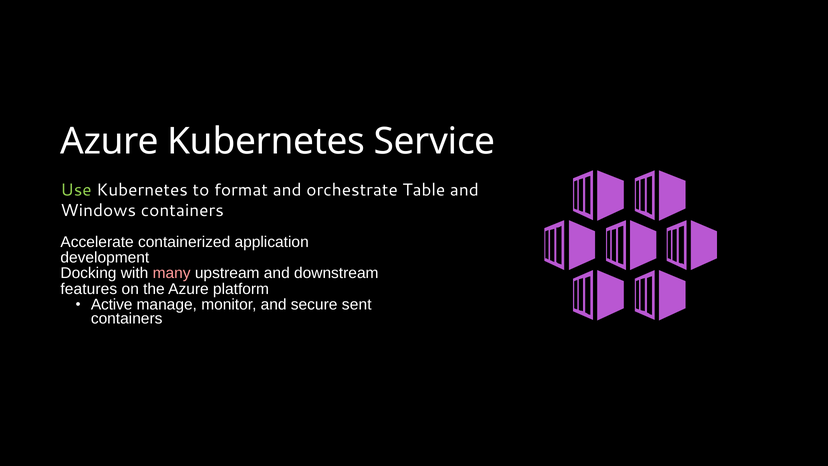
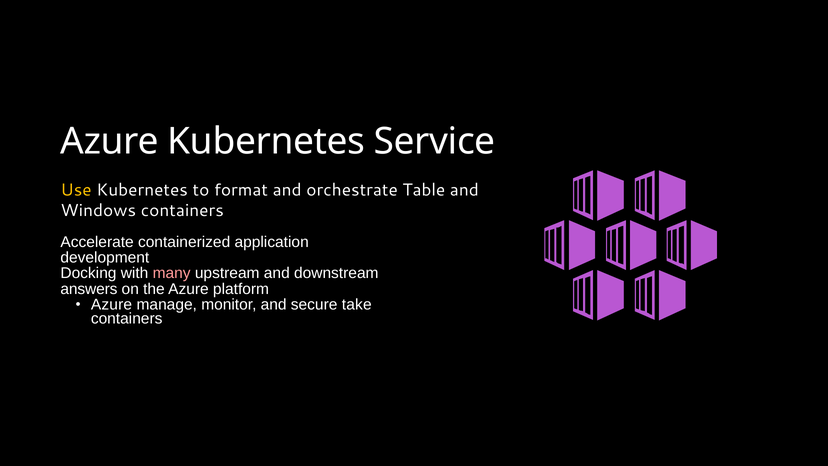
Use colour: light green -> yellow (76, 190)
features: features -> answers (89, 289)
Active: Active -> Azure (112, 304)
sent: sent -> take (357, 304)
